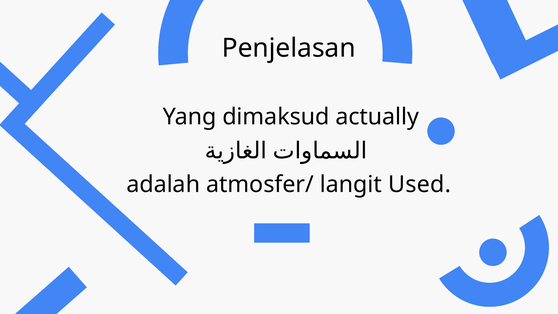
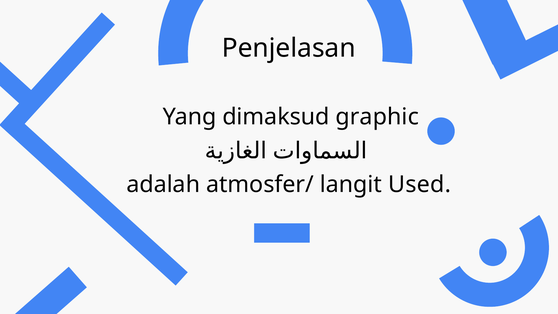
actually: actually -> graphic (377, 117)
